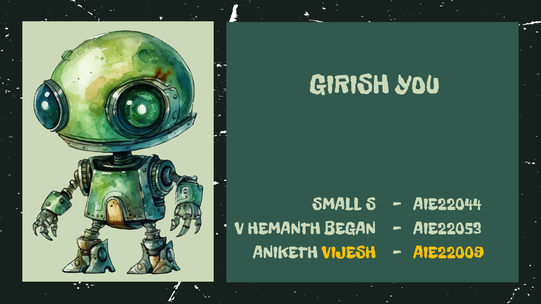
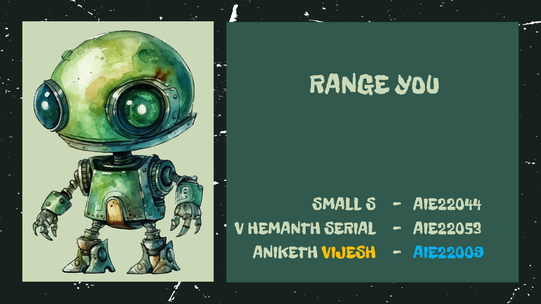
GIRISH: GIRISH -> RANGE (350, 85)
BEGAN: BEGAN -> SERIAL (350, 229)
AIE22009 colour: yellow -> light blue (449, 253)
